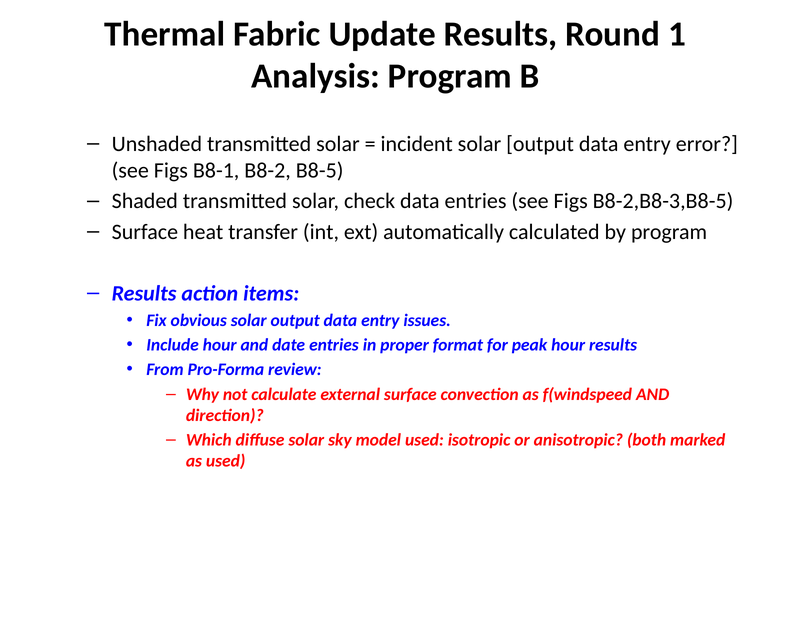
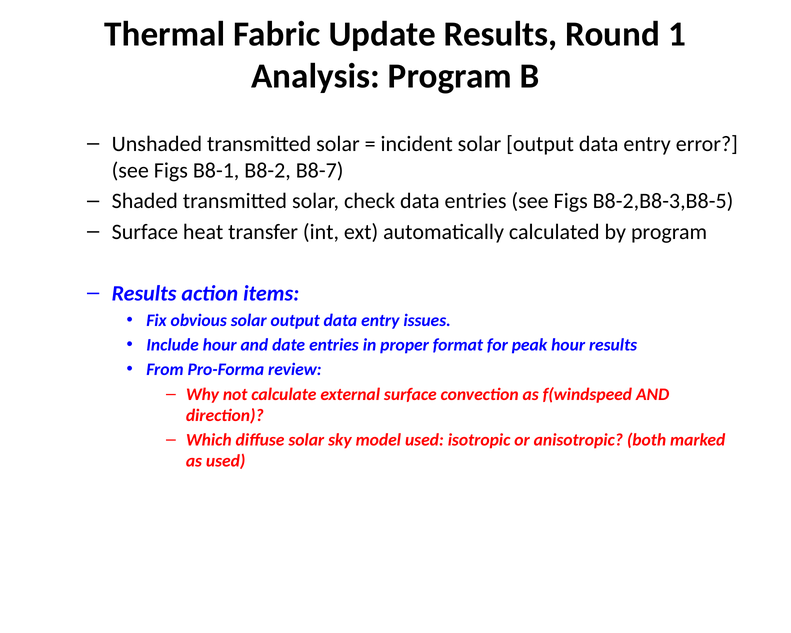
B8-5: B8-5 -> B8-7 (320, 170)
